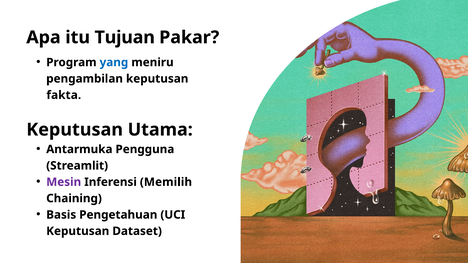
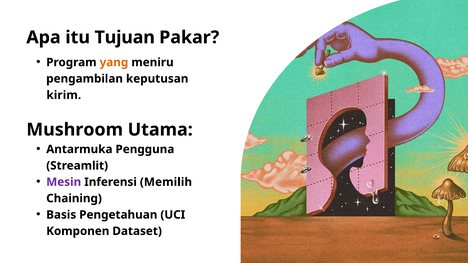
yang colour: blue -> orange (114, 62)
fakta: fakta -> kirim (64, 95)
Keputusan: Keputusan -> Mushroom (75, 130)
Keputusan: Keputusan -> Komponen (78, 231)
